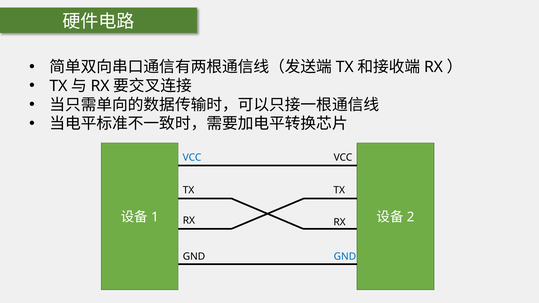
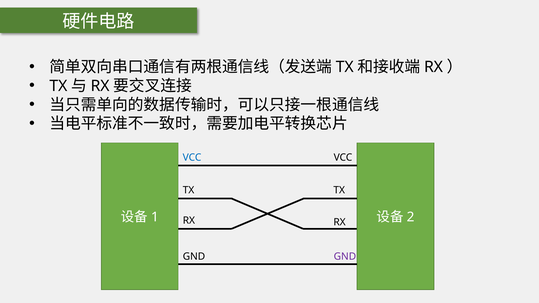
GND colour: blue -> purple (345, 257)
